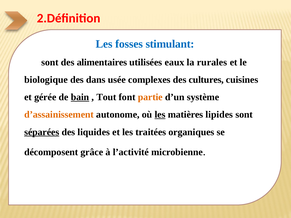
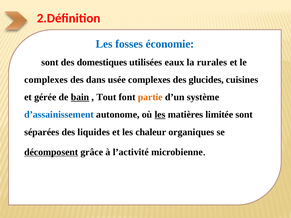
stimulant: stimulant -> économie (170, 44)
alimentaires: alimentaires -> domestiques (102, 62)
biologique: biologique -> complexes (46, 80)
cultures: cultures -> glucides (206, 80)
d’assainissement colour: orange -> blue (59, 115)
lipides: lipides -> limitée (219, 115)
séparées underline: present -> none (42, 132)
traitées: traitées -> chaleur (151, 132)
décomposent underline: none -> present (51, 152)
